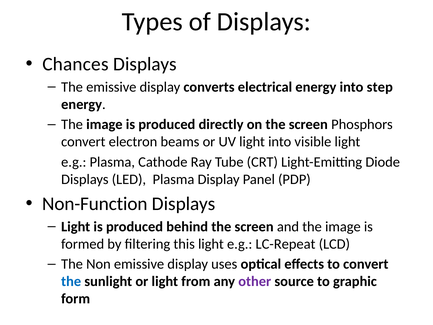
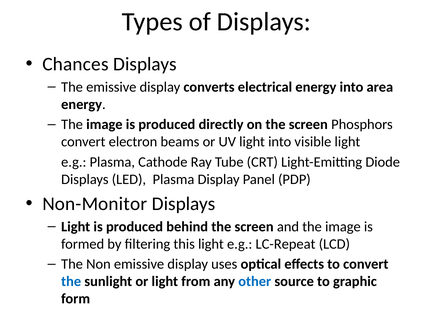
step: step -> area (380, 87)
Non-Function: Non-Function -> Non-Monitor (95, 204)
other colour: purple -> blue (255, 281)
